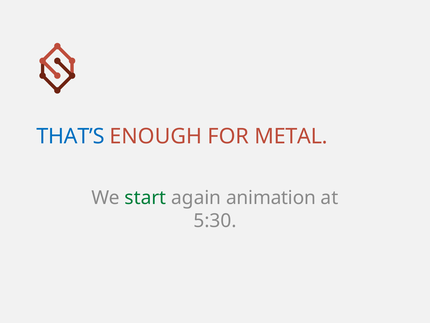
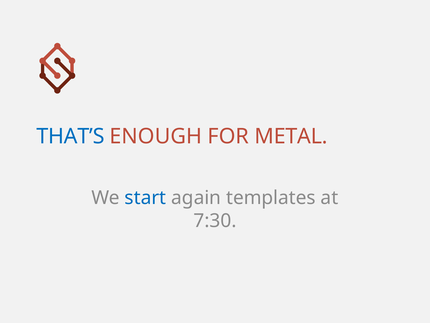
start colour: green -> blue (145, 198)
animation: animation -> templates (271, 198)
5:30: 5:30 -> 7:30 (215, 221)
